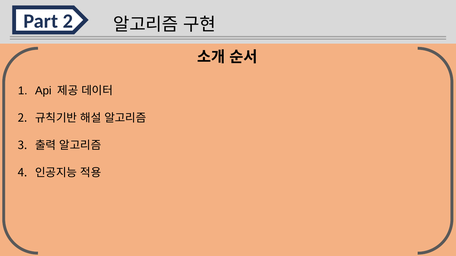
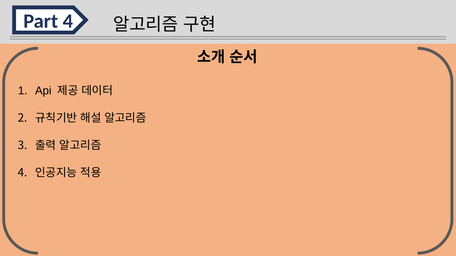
Part 2: 2 -> 4 (68, 21)
